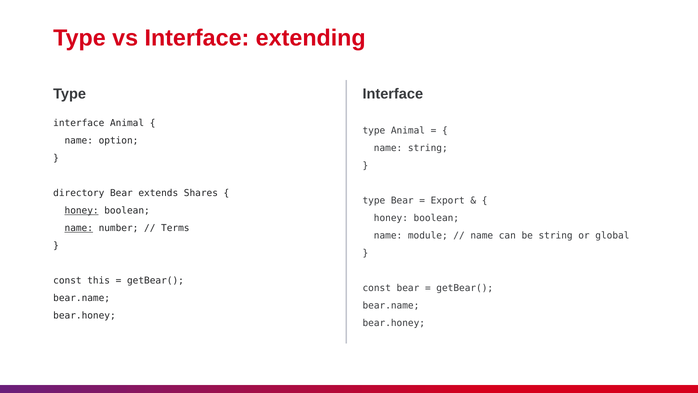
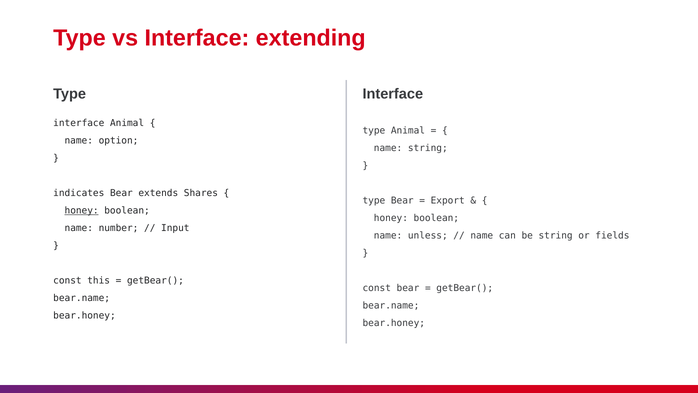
directory: directory -> indicates (79, 193)
name underline: present -> none (79, 228)
Terms: Terms -> Input (175, 228)
module: module -> unless (428, 235)
global: global -> fields (612, 235)
